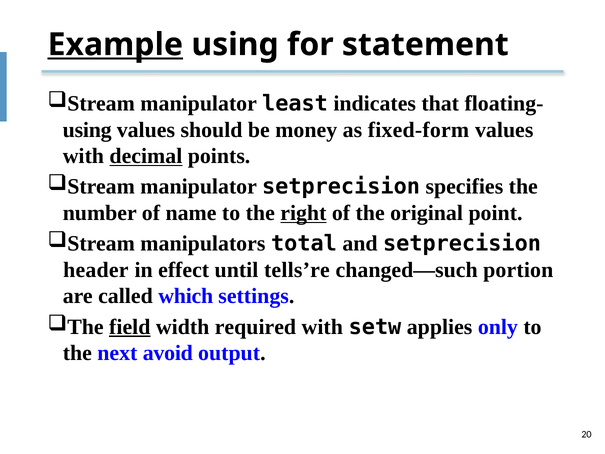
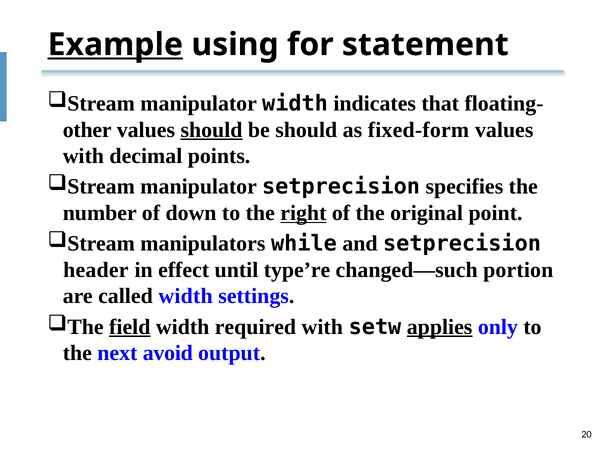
manipulator least: least -> width (295, 103)
using: using -> other (87, 130)
should underline: none -> present (211, 130)
be money: money -> should (306, 130)
decimal underline: present -> none (146, 156)
name: name -> down (191, 213)
total: total -> while (304, 244)
tells’re: tells’re -> type’re (297, 270)
called which: which -> width (186, 296)
applies underline: none -> present (440, 327)
